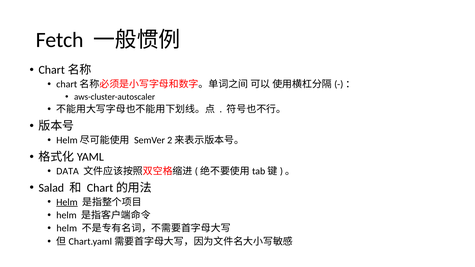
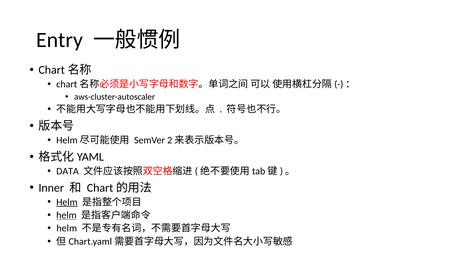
Fetch: Fetch -> Entry (60, 40)
Salad: Salad -> Inner (51, 188)
helm underline: none -> present (66, 215)
